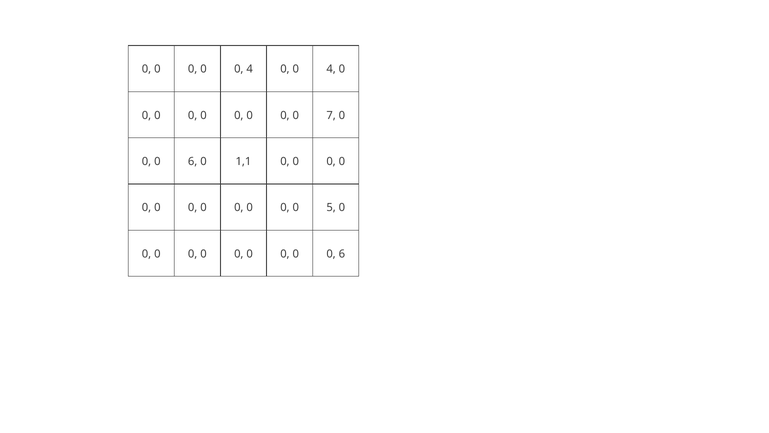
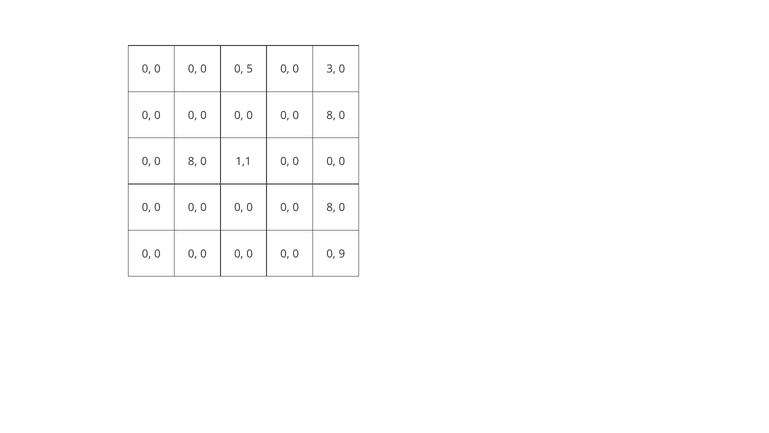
0 0 0 4: 4 -> 5 (250, 69)
4: 4 -> 3 (331, 69)
7: 7 -> 8 (331, 115)
6: 6 -> 8 (193, 161)
5: 5 -> 8 (331, 208)
6: 6 -> 9 (342, 254)
